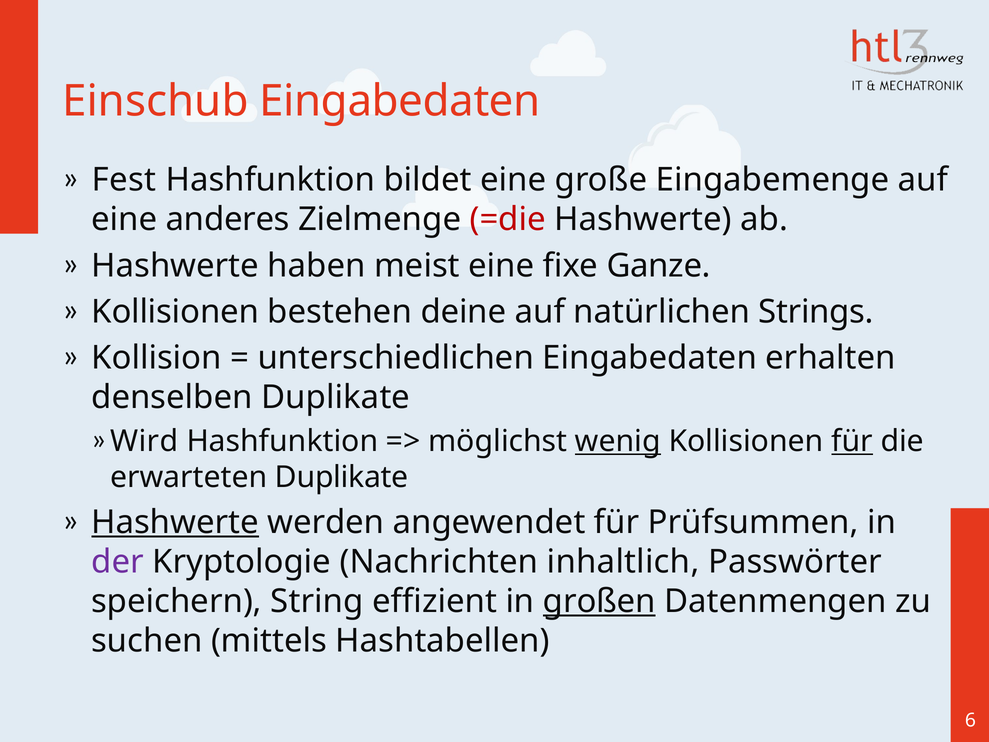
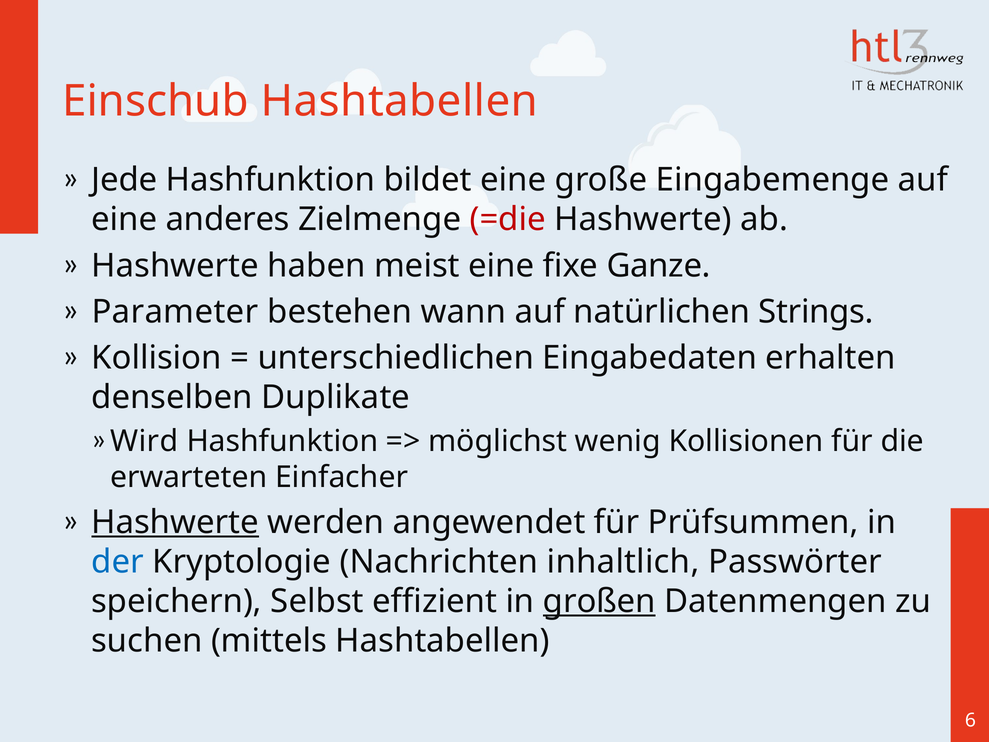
Einschub Eingabedaten: Eingabedaten -> Hashtabellen (399, 101)
Fest: Fest -> Jede (124, 180)
Kollisionen: Kollisionen -> Parameter (175, 312)
deine: deine -> wann (463, 312)
wenig underline: present -> none (618, 441)
für underline: present -> none (852, 441)
erwarteten Duplikate: Duplikate -> Einfacher (342, 477)
der colour: purple -> blue (118, 562)
String: String -> Selbst (317, 601)
